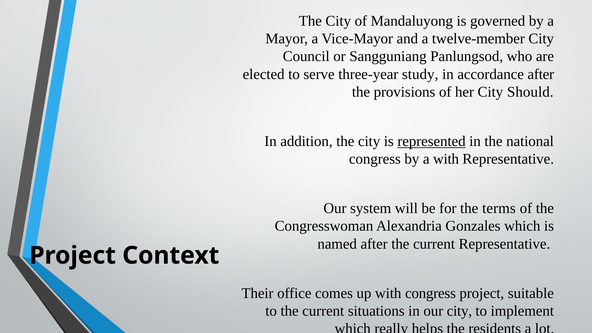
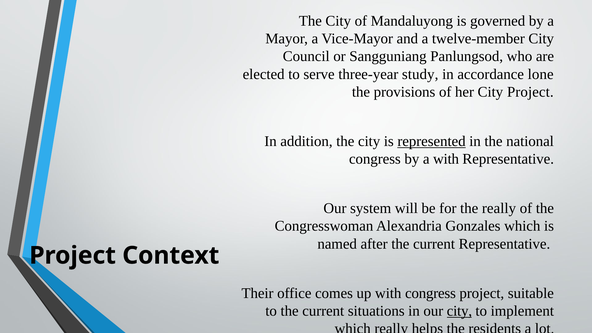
accordance after: after -> lone (541, 74)
City Should: Should -> Project (530, 92)
the terms: terms -> really (499, 208)
city underline: none -> present (459, 311)
